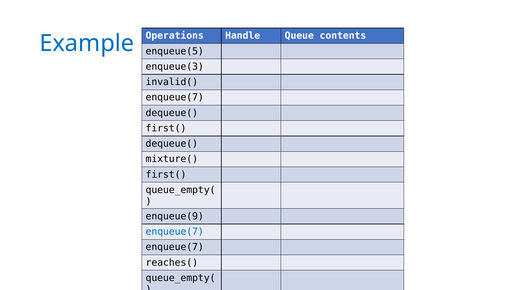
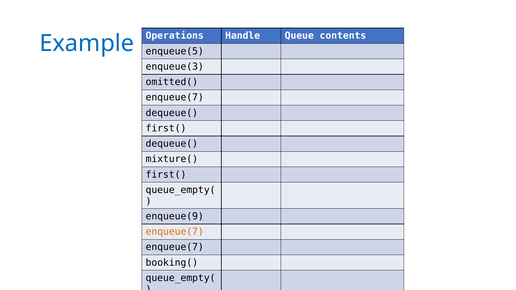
invalid(: invalid( -> omitted( (172, 82)
enqueue(7 colour: blue -> orange (175, 232)
reaches(: reaches( -> booking( (172, 263)
